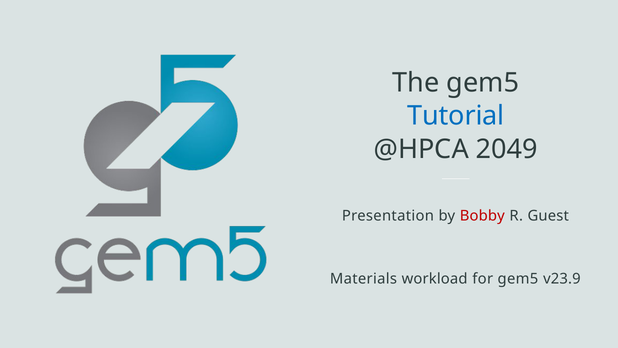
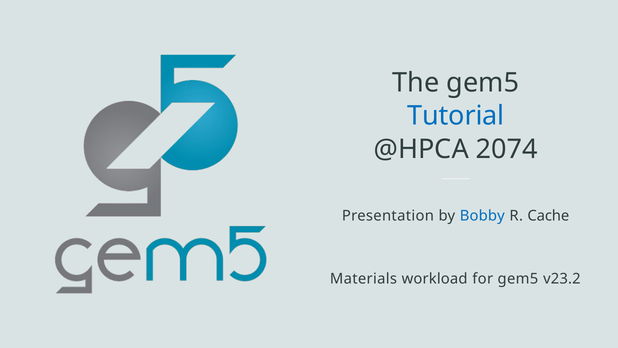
2049: 2049 -> 2074 (507, 149)
Bobby colour: red -> blue (482, 215)
Guest: Guest -> Cache (548, 215)
v23.9: v23.9 -> v23.2 (562, 279)
